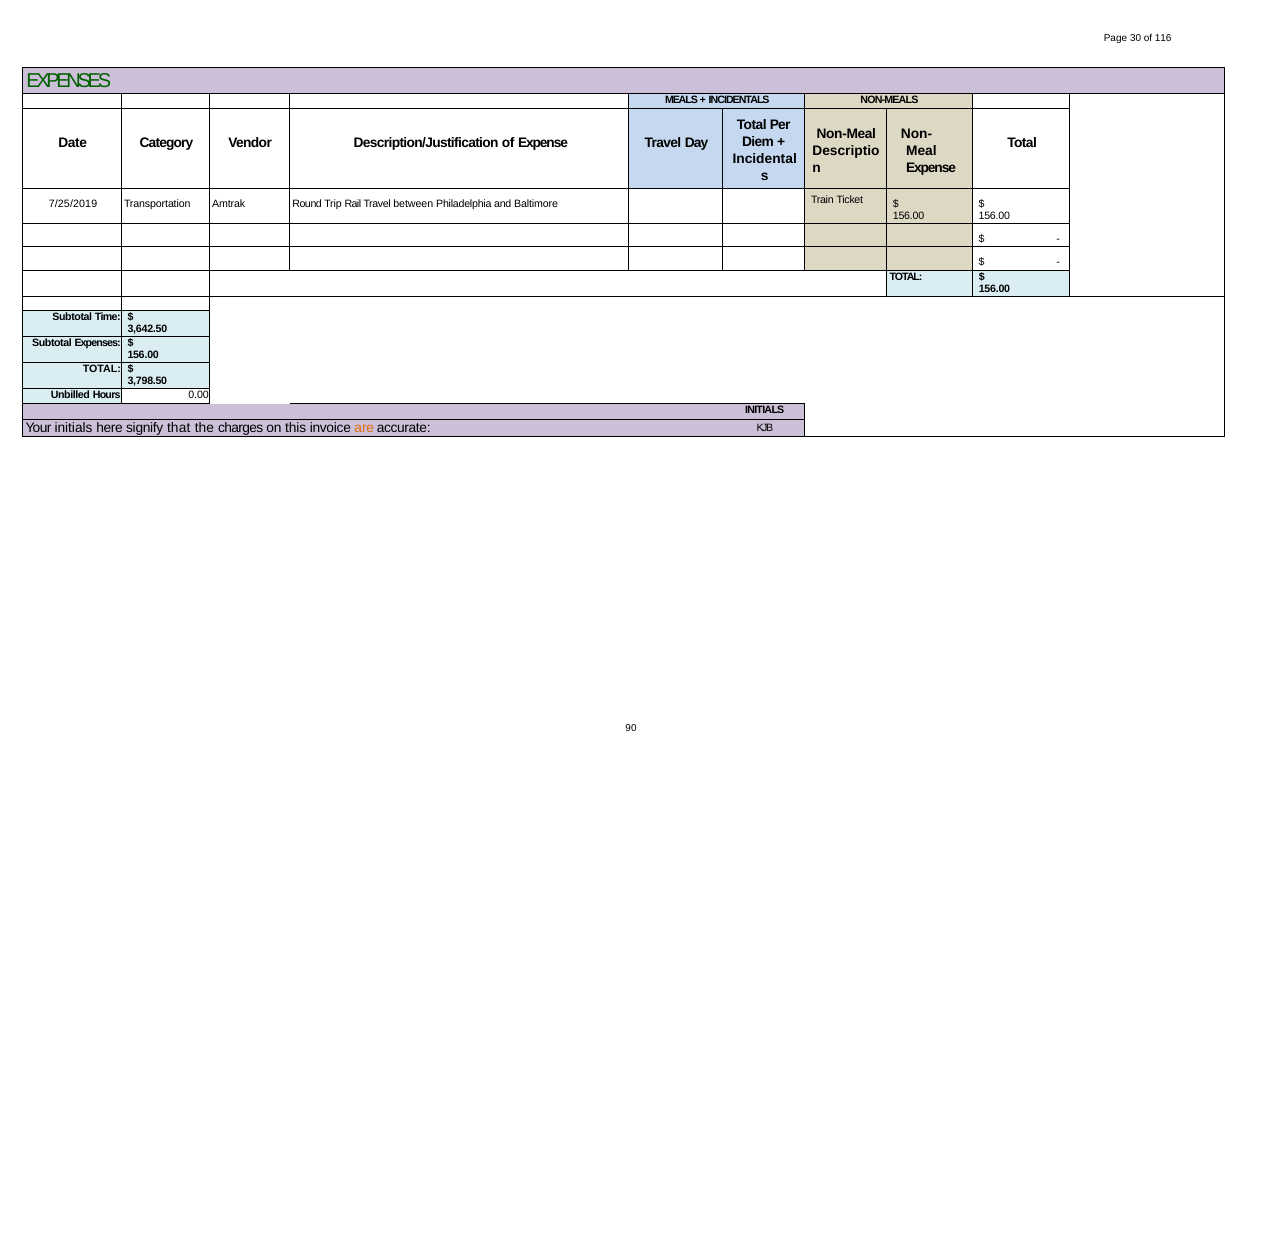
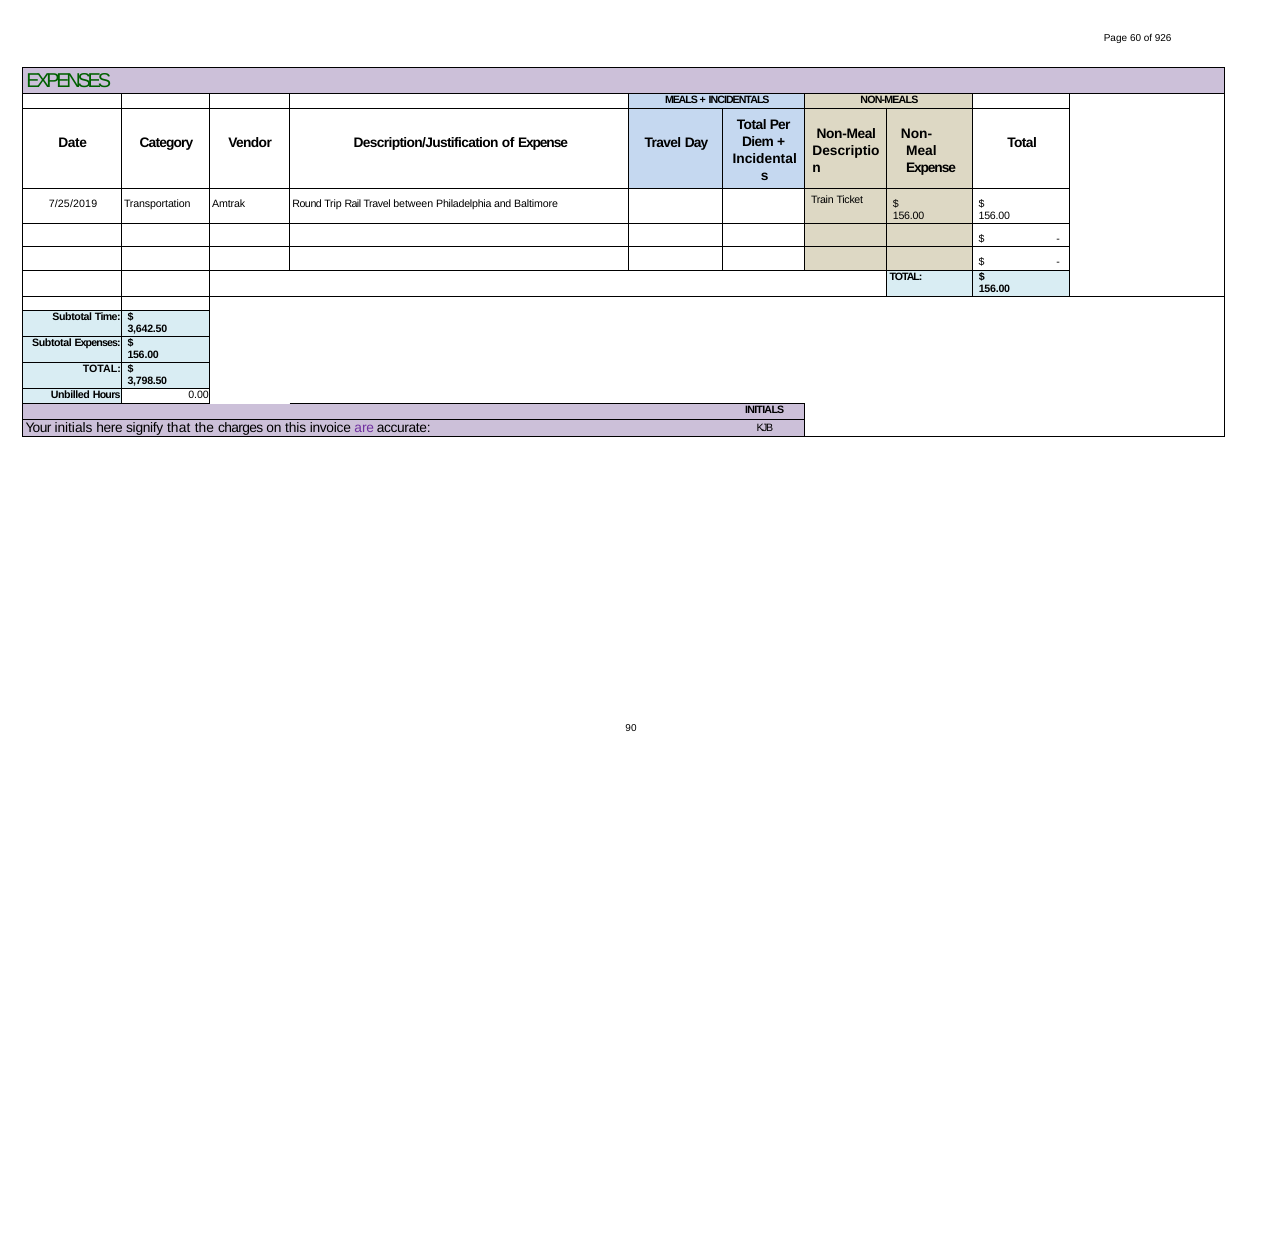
30: 30 -> 60 (1136, 39)
116: 116 -> 926 (1163, 39)
are colour: orange -> purple (364, 428)
